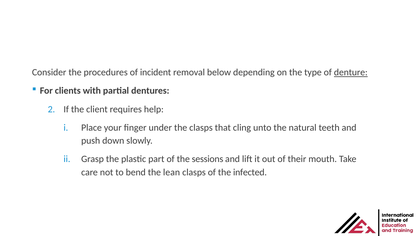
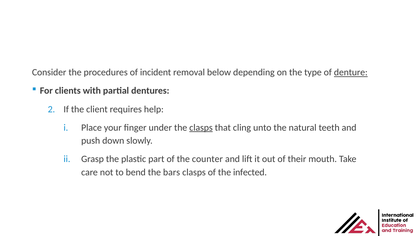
clasps underline: none -> present (201, 128)
sessions: sessions -> counter (207, 159)
lean: lean -> bars (172, 172)
